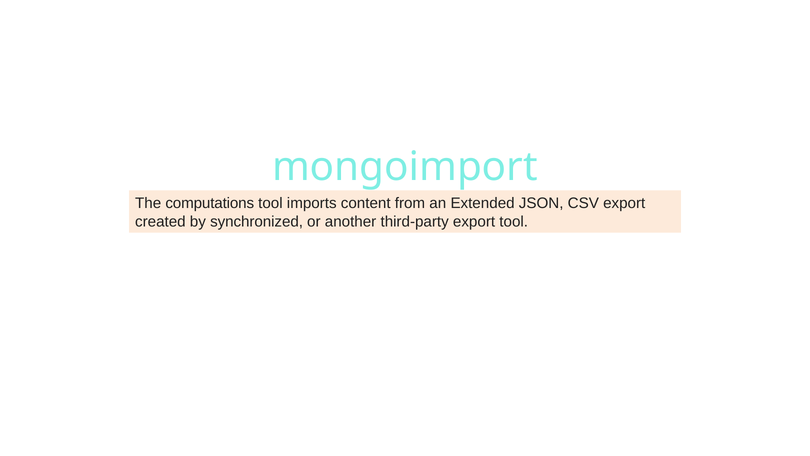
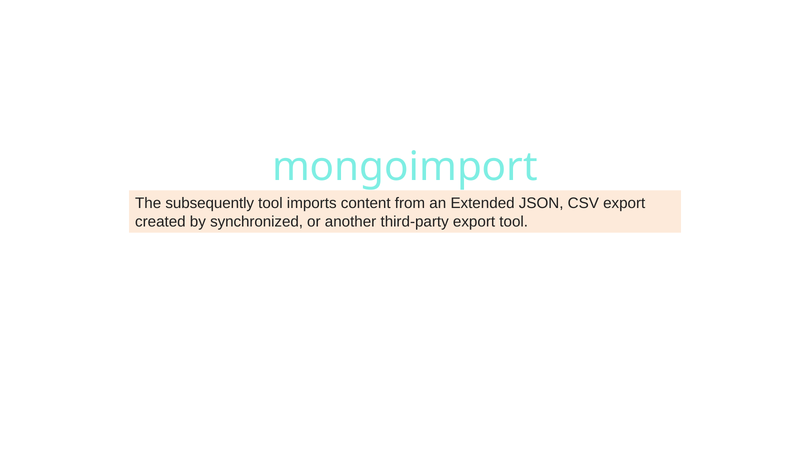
computations: computations -> subsequently (210, 203)
